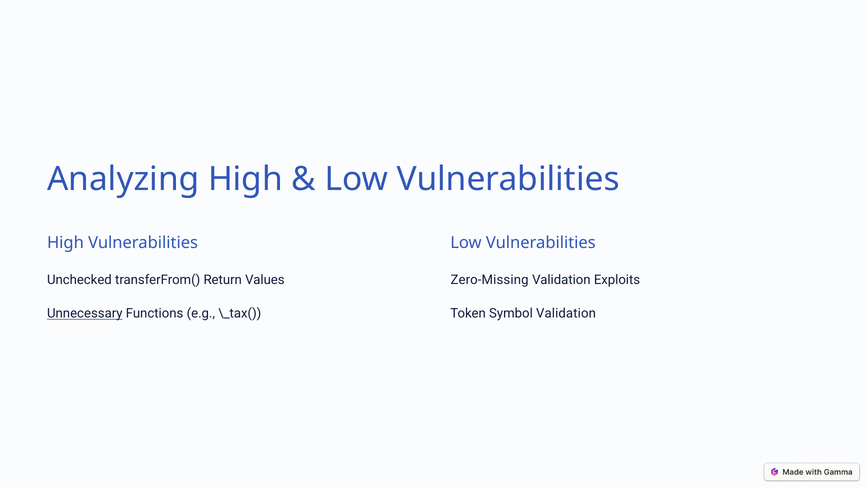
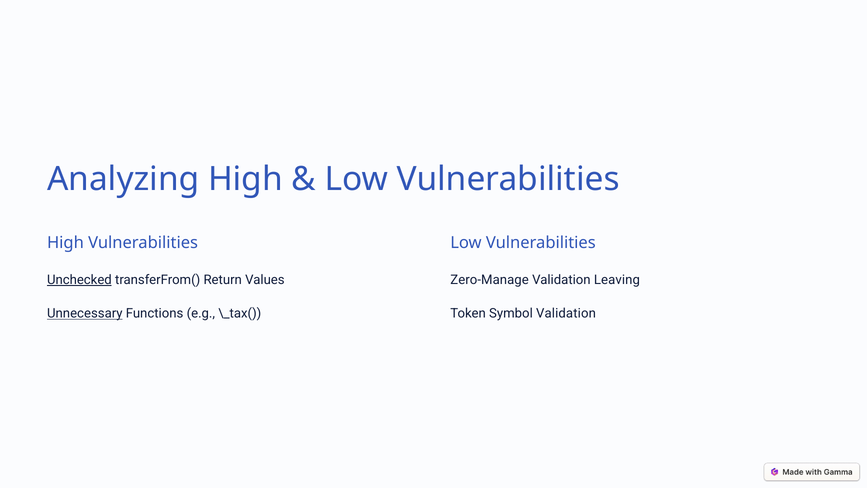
Unchecked underline: none -> present (79, 280)
Zero-Missing: Zero-Missing -> Zero-Manage (490, 280)
Exploits: Exploits -> Leaving (617, 280)
